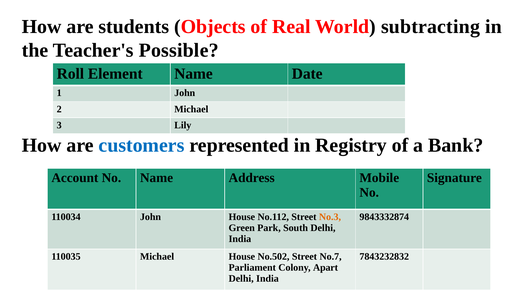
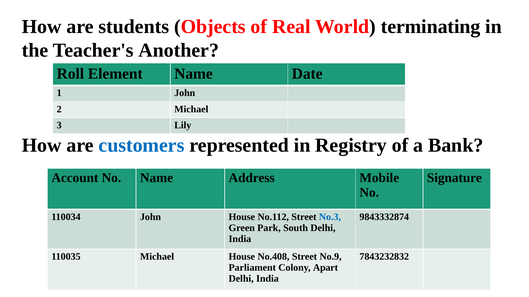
subtracting: subtracting -> terminating (431, 27)
Possible: Possible -> Another (179, 50)
No.3 colour: orange -> blue (330, 217)
No.502: No.502 -> No.408 (273, 257)
No.7: No.7 -> No.9 (331, 257)
